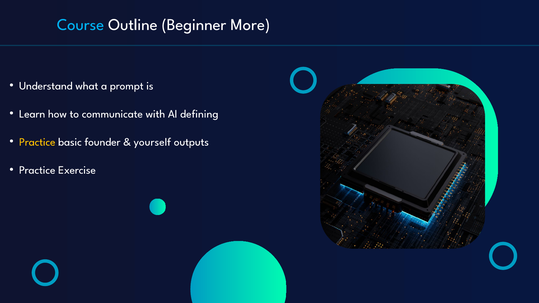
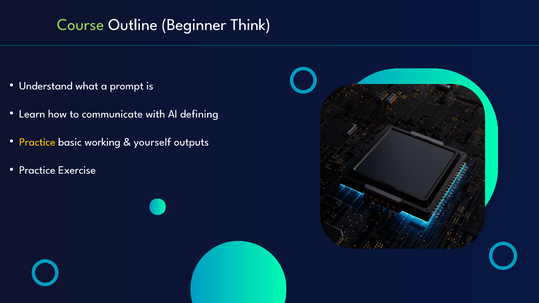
Course colour: light blue -> light green (80, 25)
More: More -> Think (250, 25)
founder: founder -> working (103, 142)
